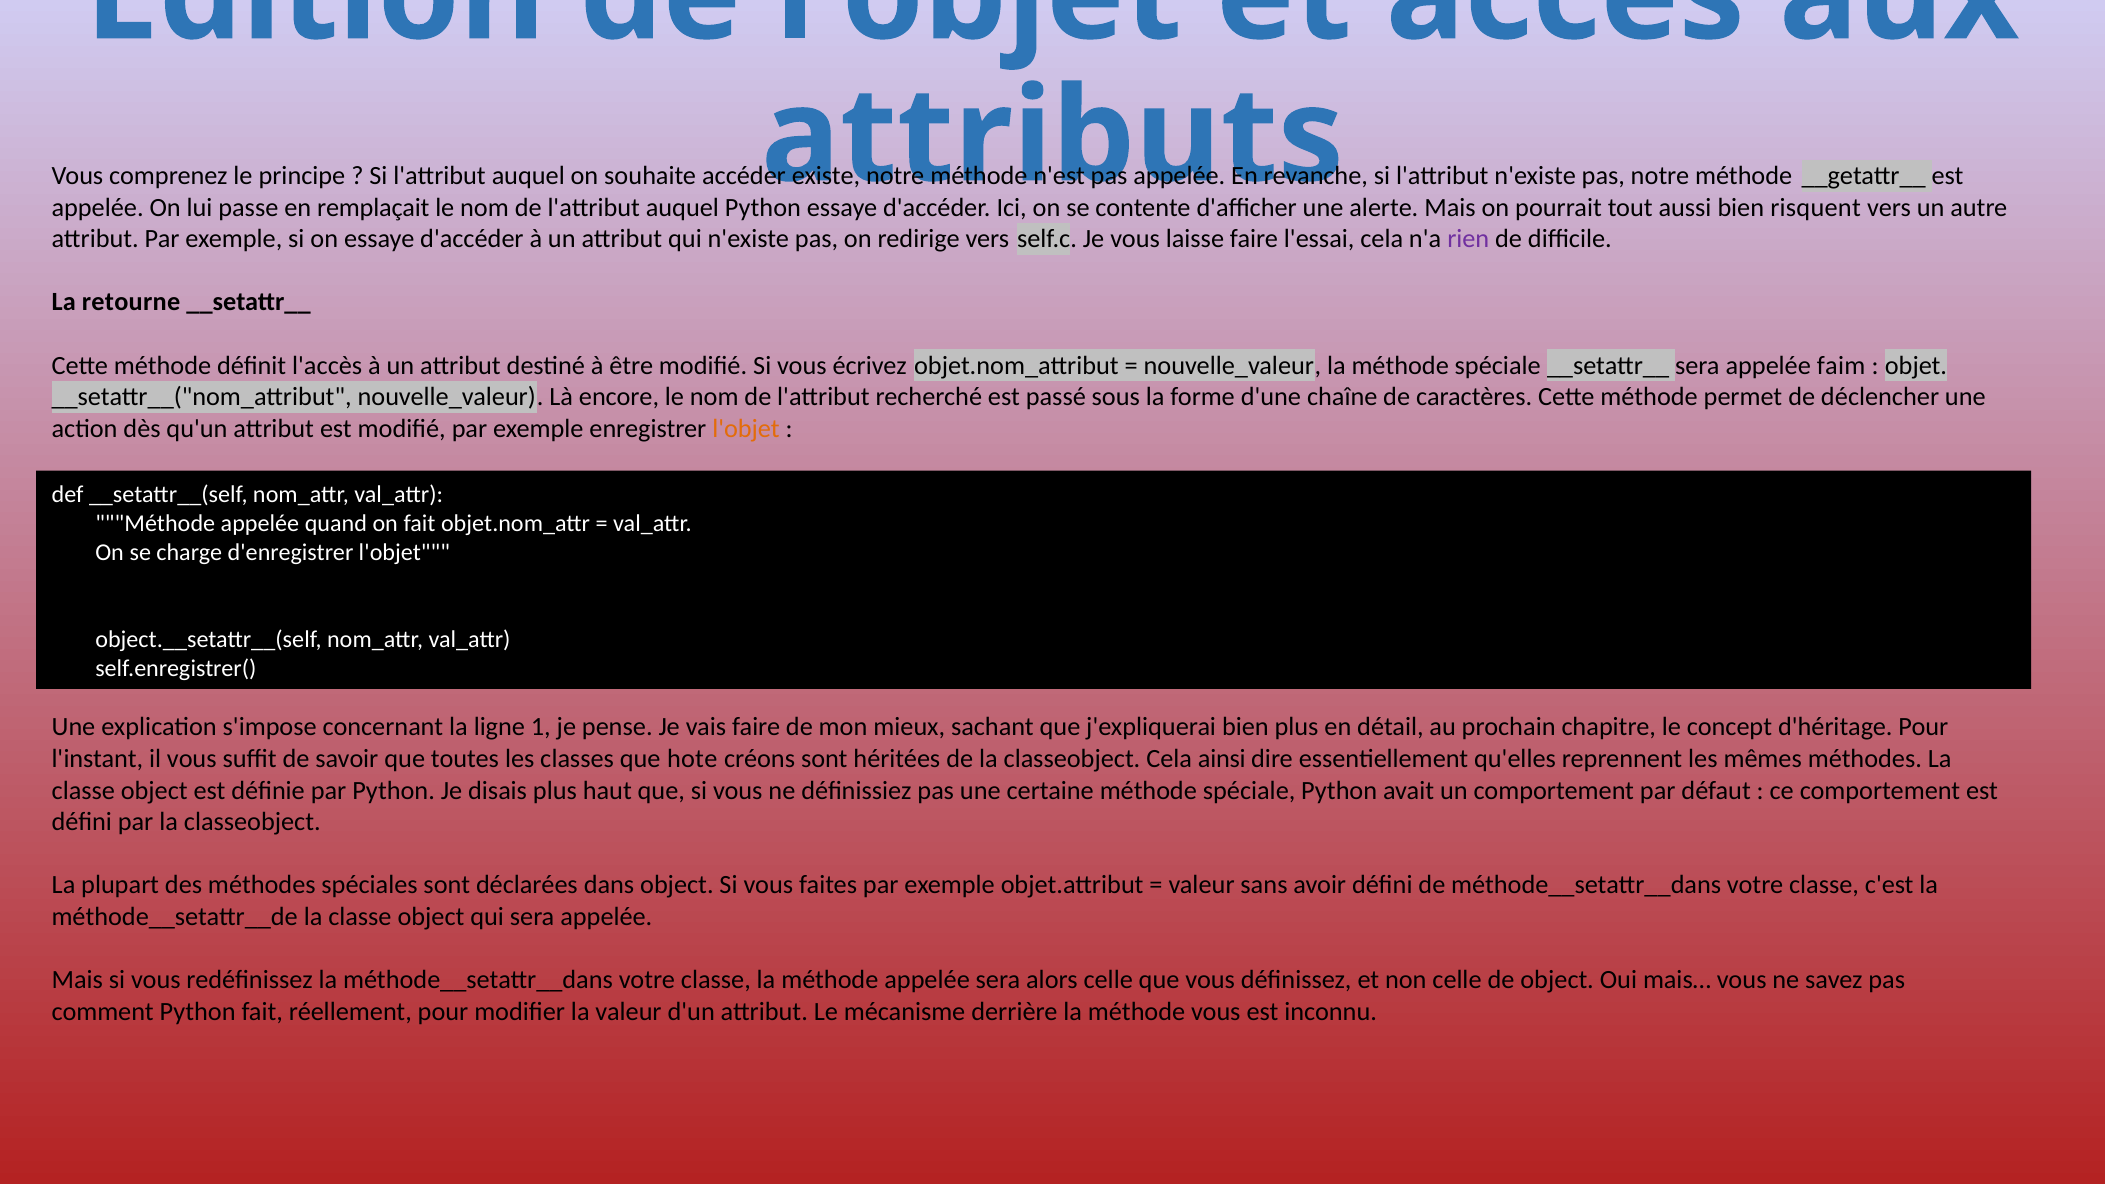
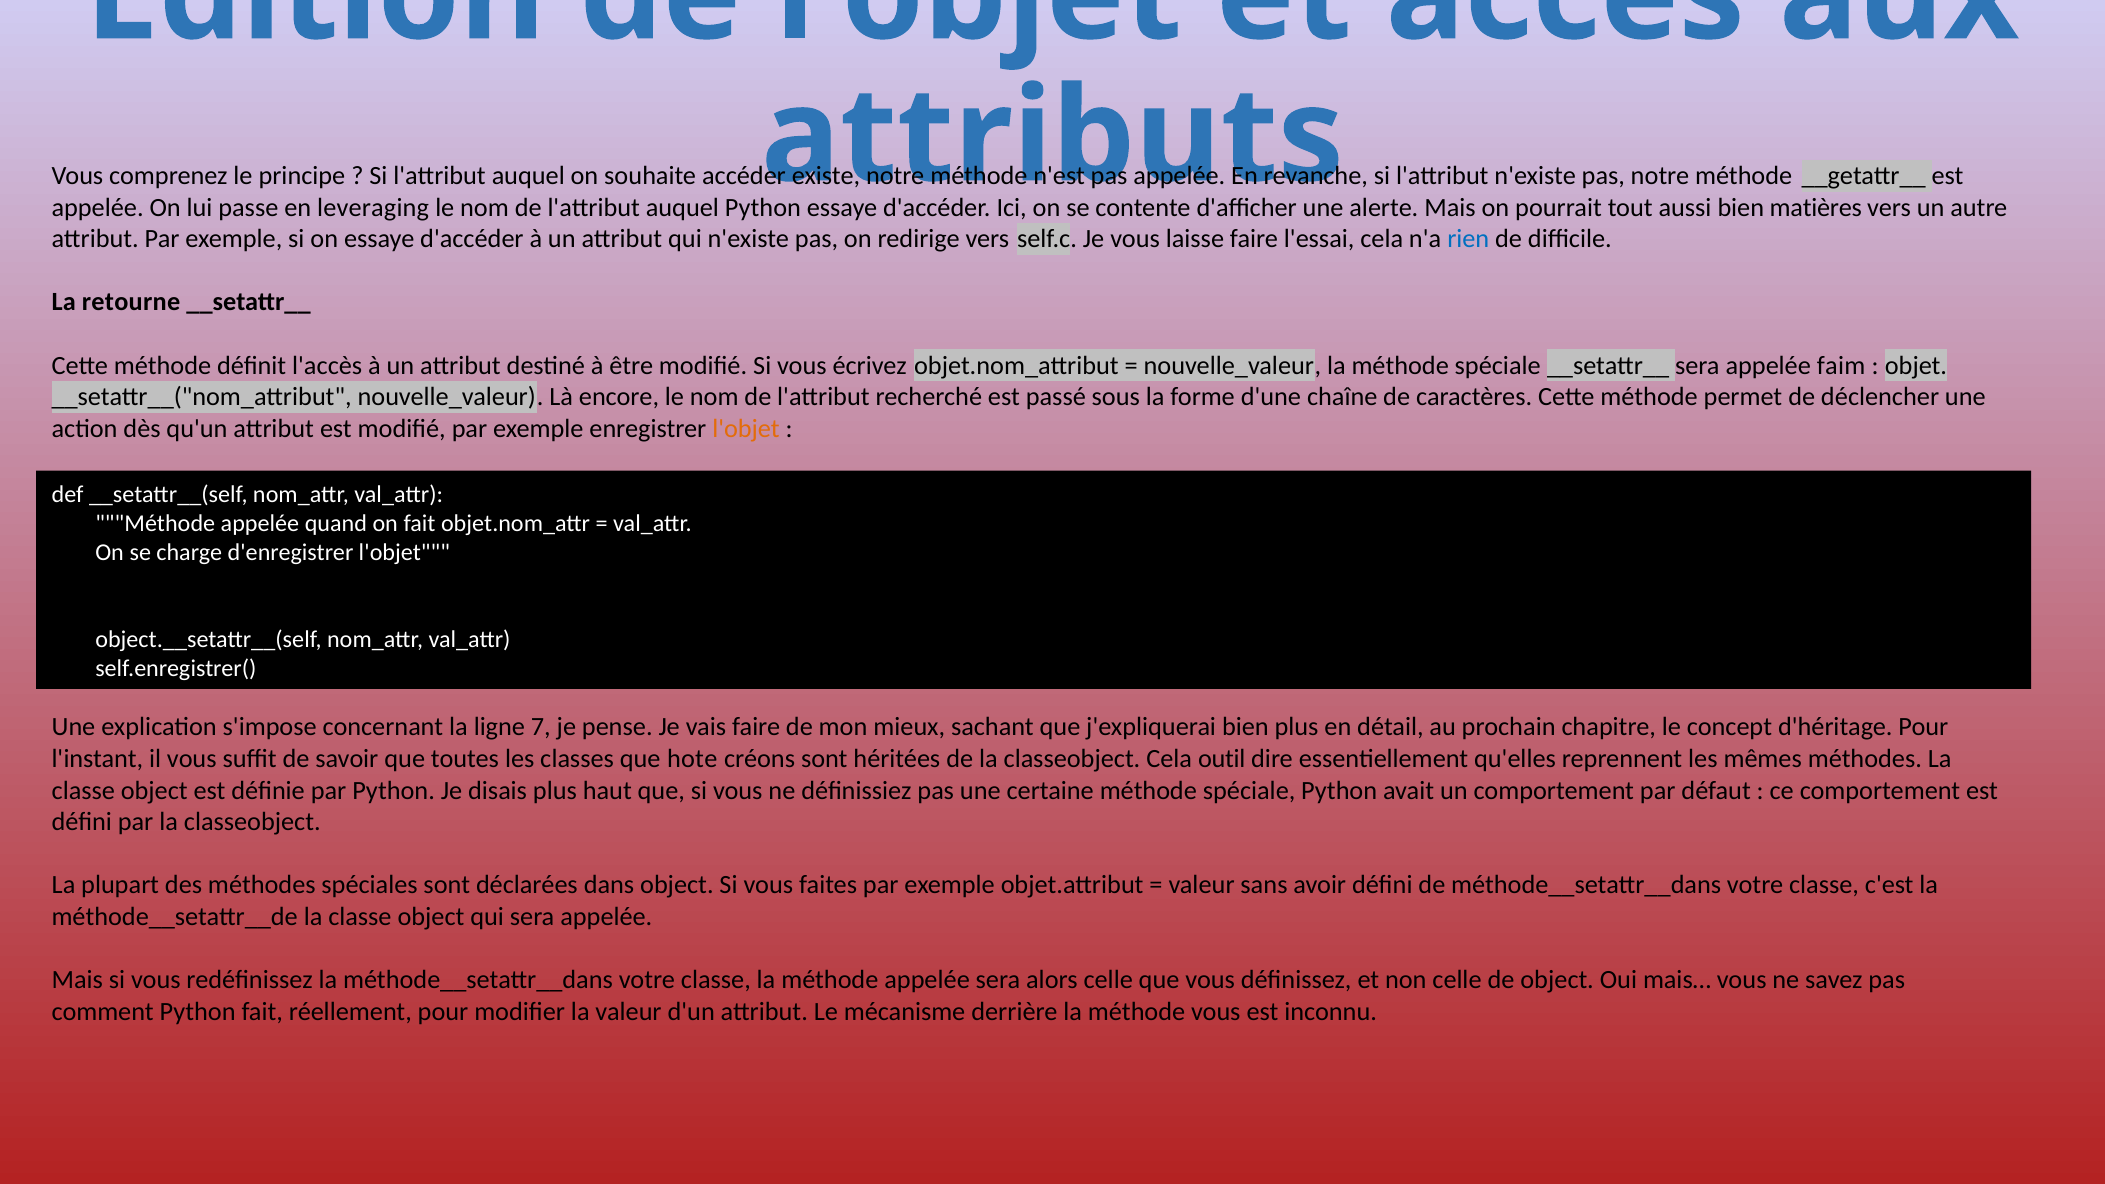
remplaçait: remplaçait -> leveraging (373, 207)
risquent: risquent -> matières (1816, 207)
rien colour: purple -> blue (1468, 239)
1: 1 -> 7 (541, 727)
ainsi: ainsi -> outil (1222, 759)
